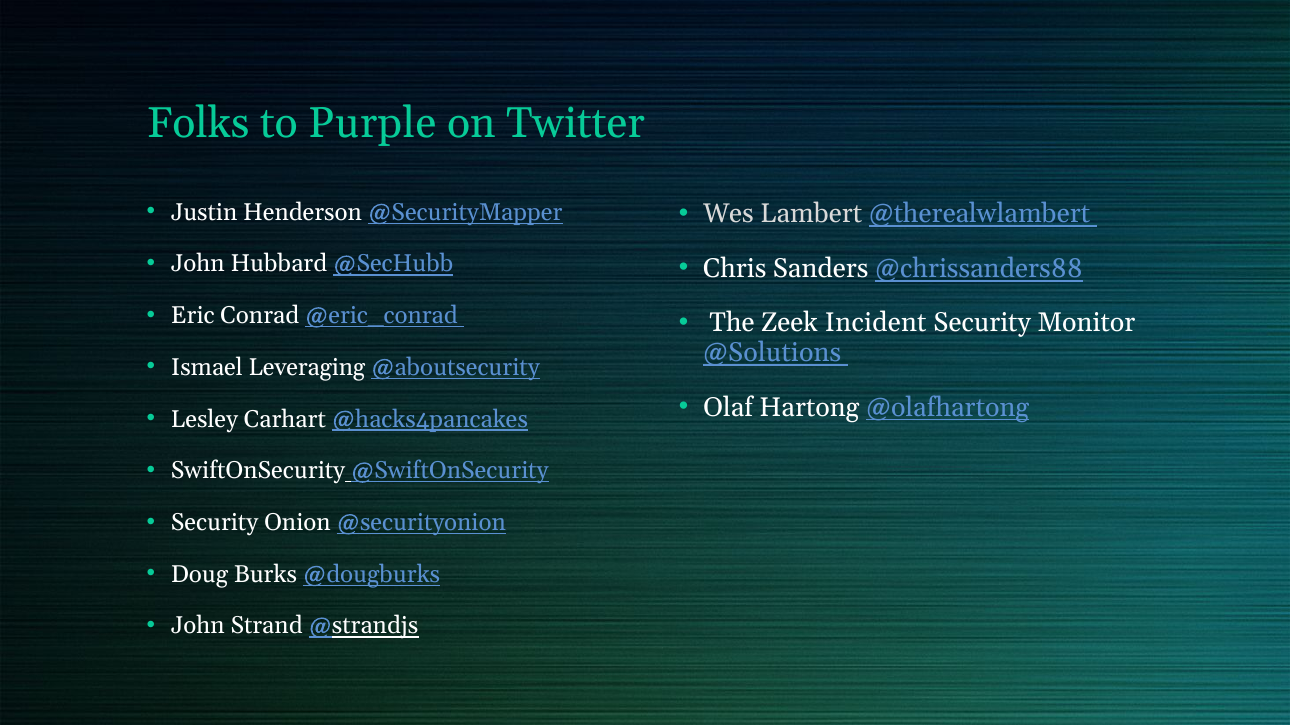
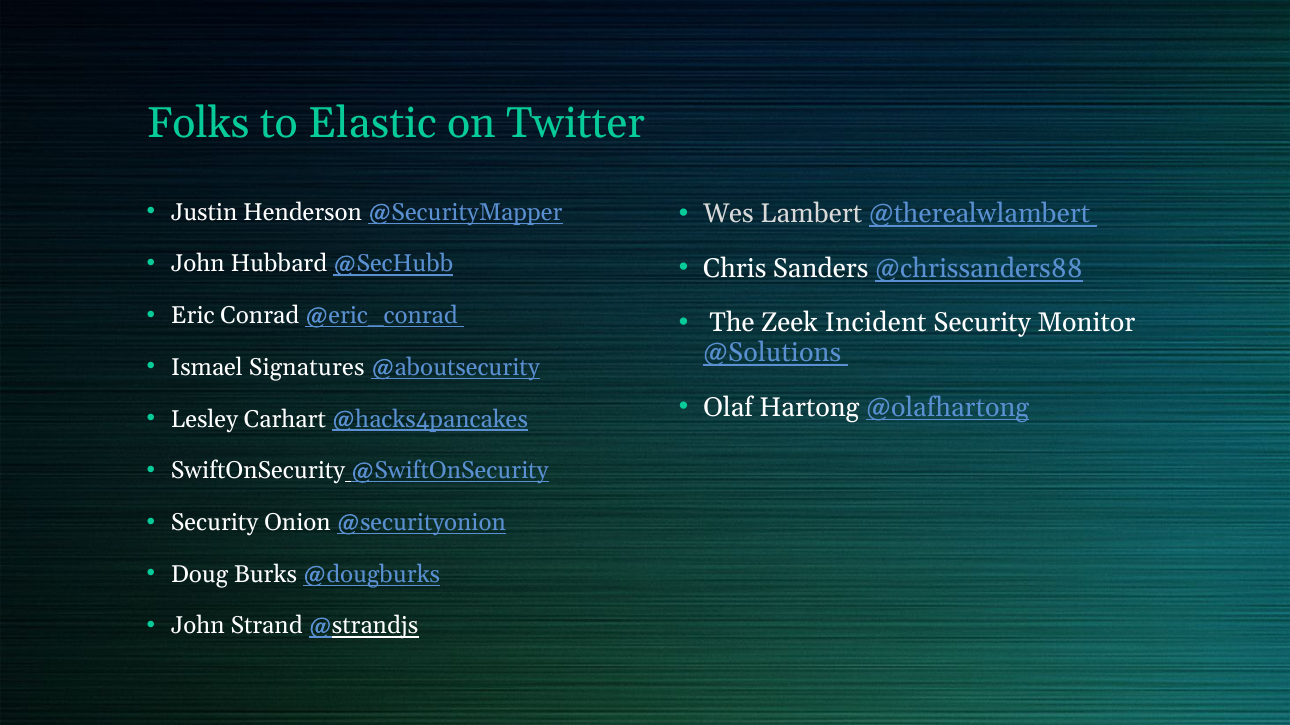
Purple: Purple -> Elastic (372, 123)
Leveraging: Leveraging -> Signatures (307, 368)
